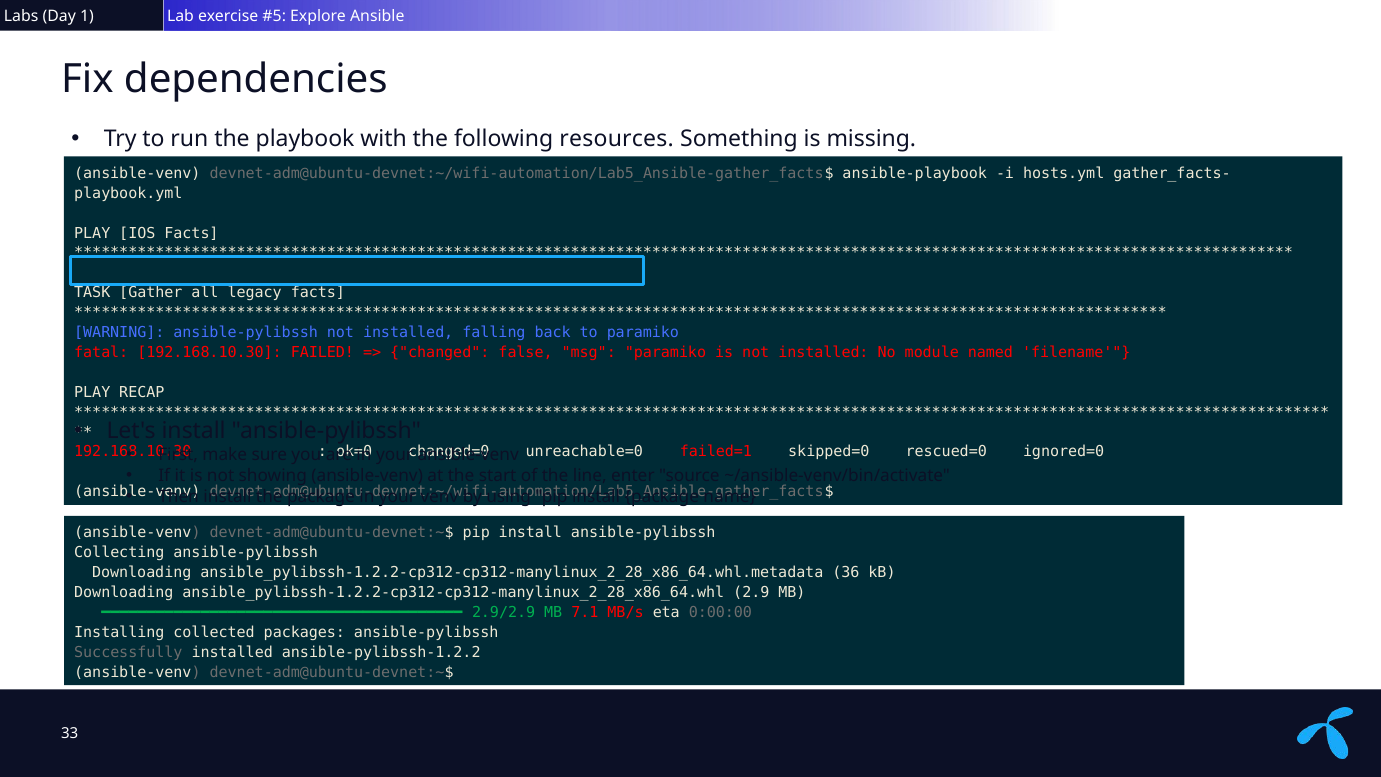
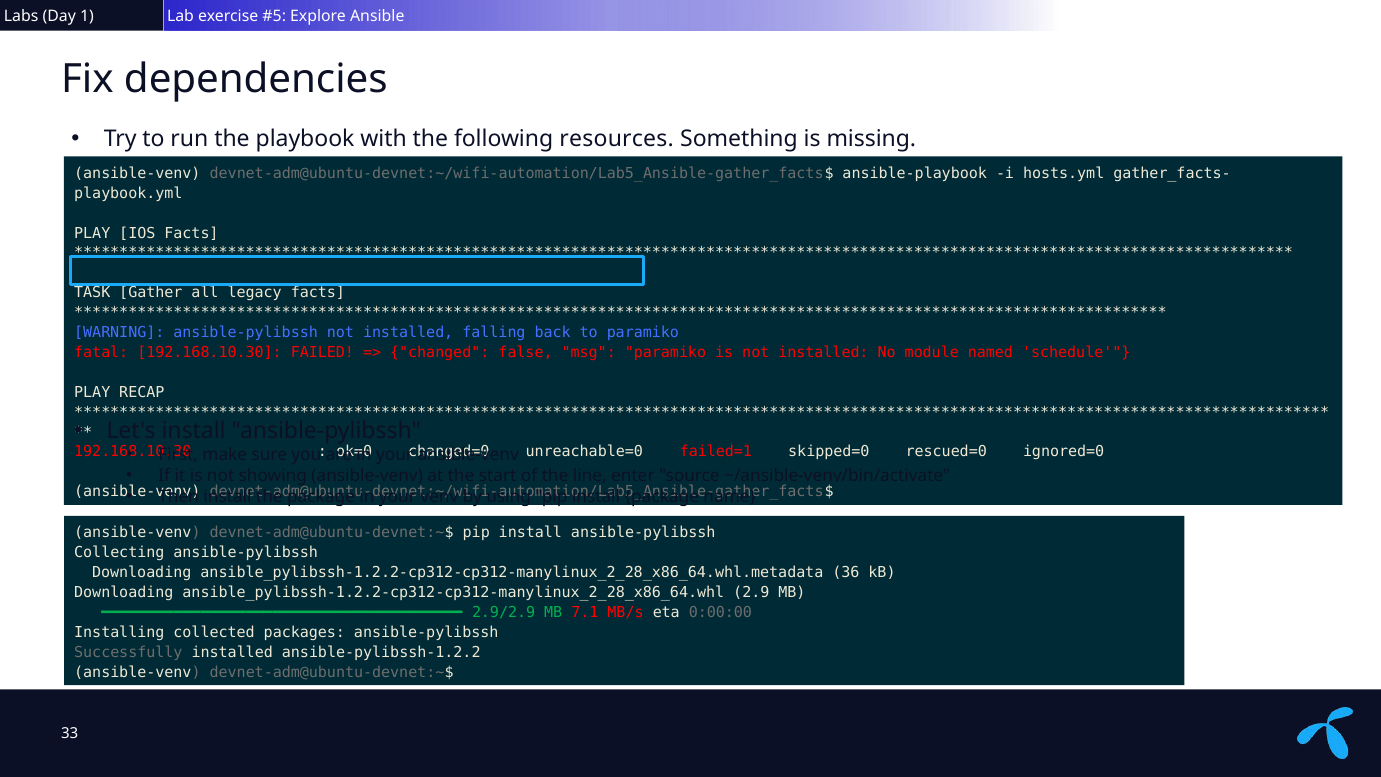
filename: filename -> schedule (1076, 352)
